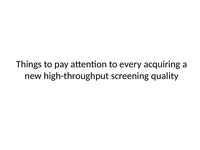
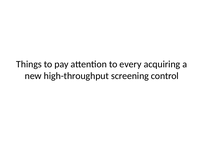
quality: quality -> control (165, 76)
